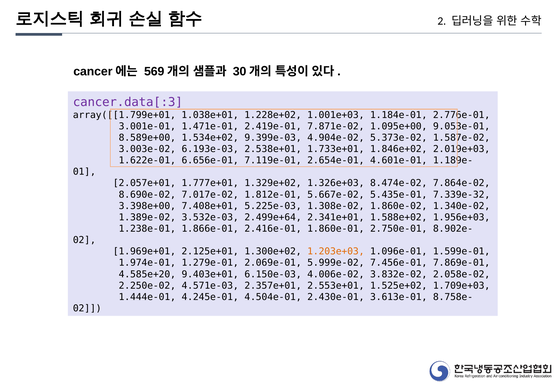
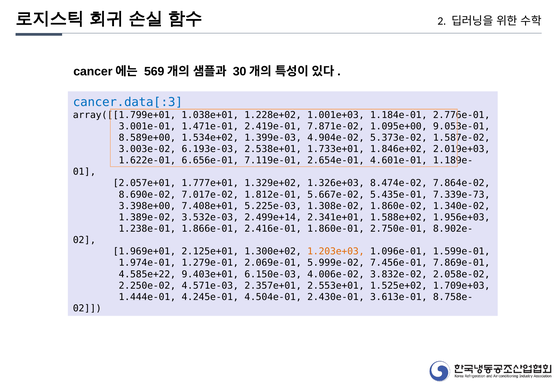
cancer.data[:3 colour: purple -> blue (128, 102)
9.399e-03: 9.399e-03 -> 1.399e-03 (273, 138)
7.339e-32: 7.339e-32 -> 7.339e-73 (462, 195)
2.499e+64: 2.499e+64 -> 2.499e+14 (273, 218)
4.585e+20: 4.585e+20 -> 4.585e+22 (147, 275)
